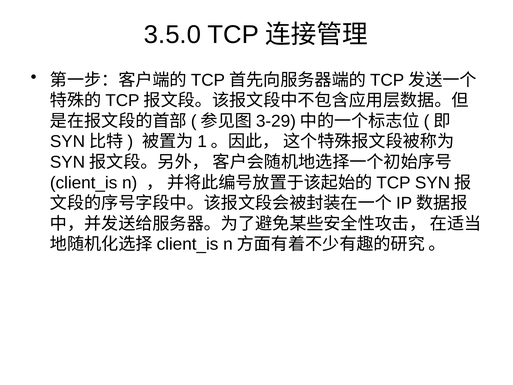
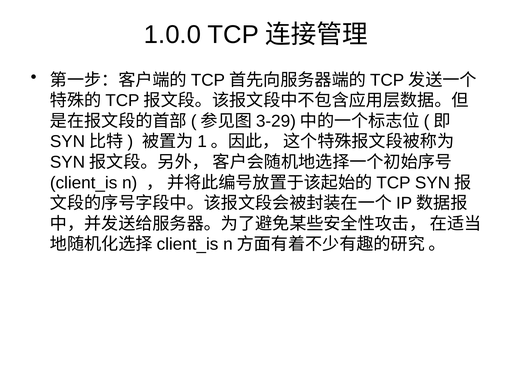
3.5.0: 3.5.0 -> 1.0.0 (172, 35)
